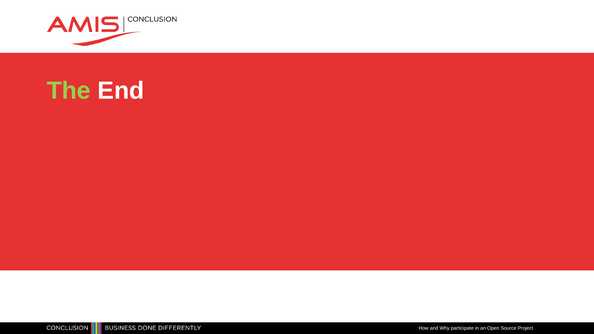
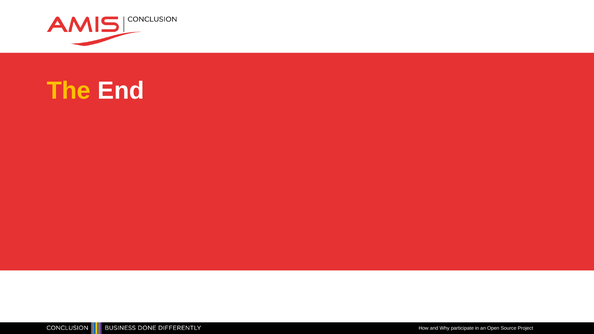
The colour: light green -> yellow (69, 91)
